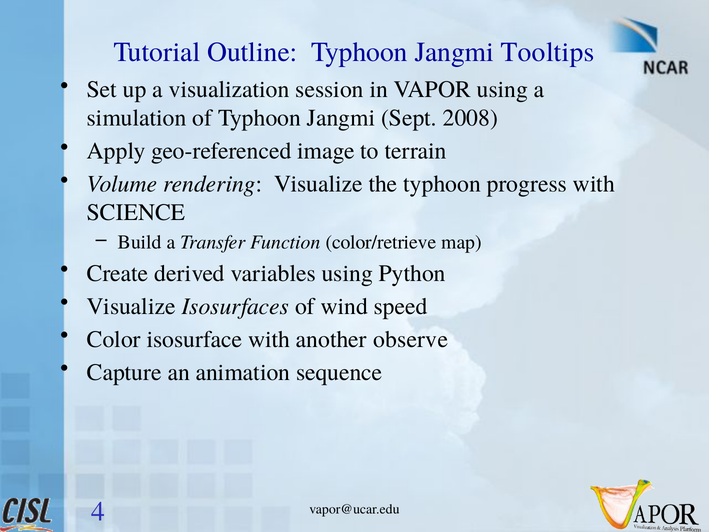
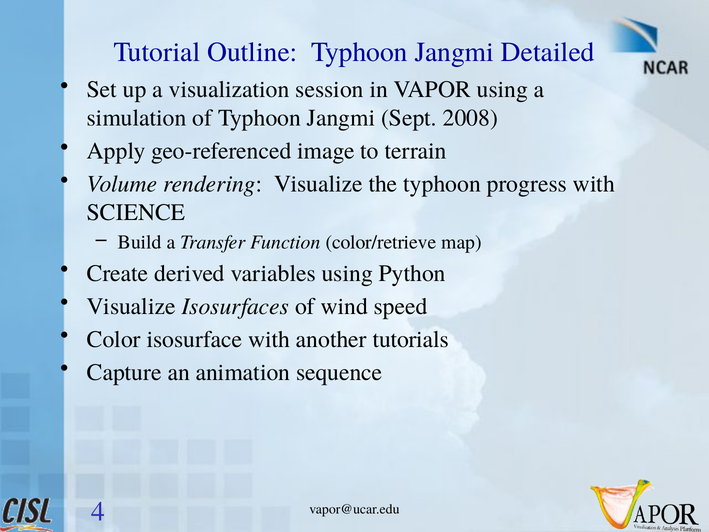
Tooltips: Tooltips -> Detailed (548, 52)
observe: observe -> tutorials (411, 339)
